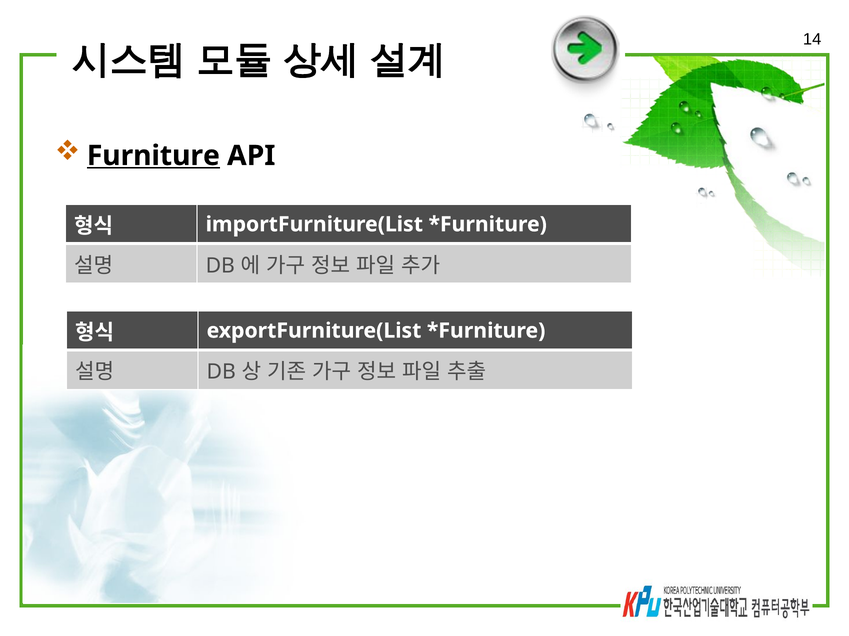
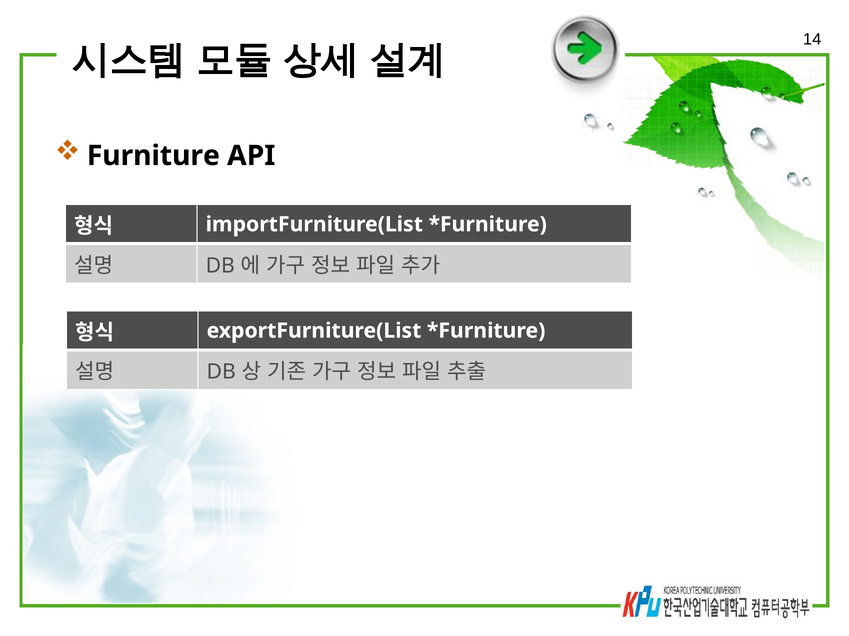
Furniture underline: present -> none (153, 156)
